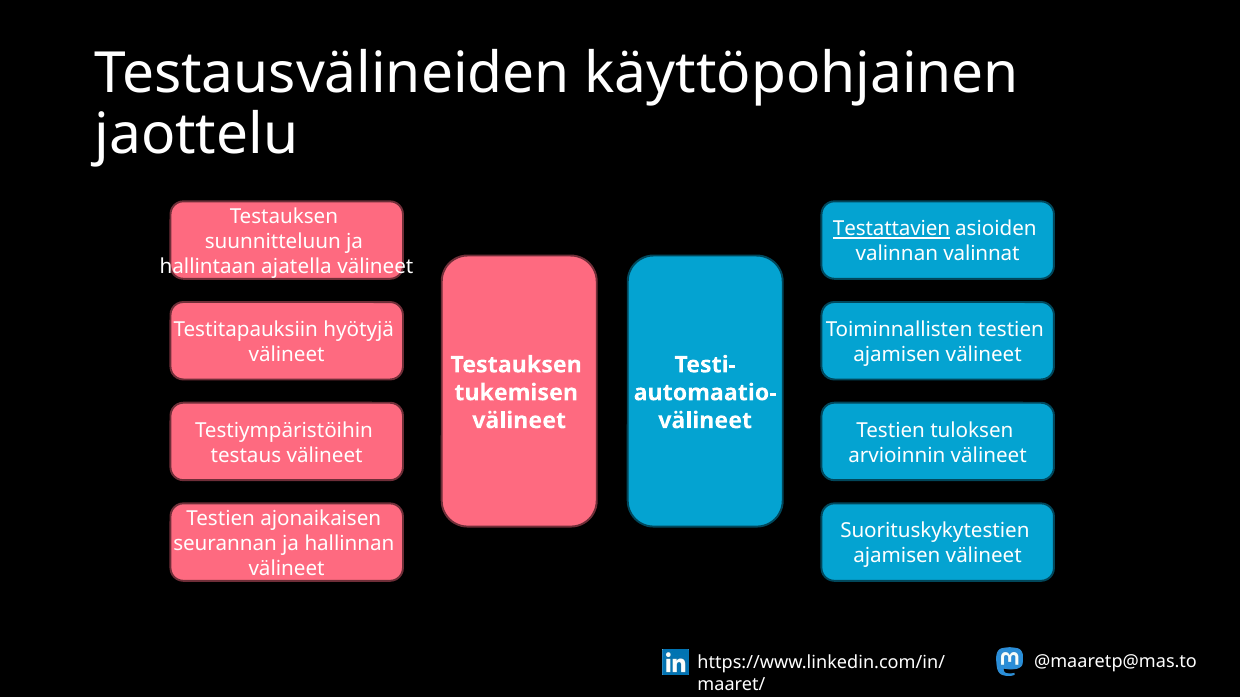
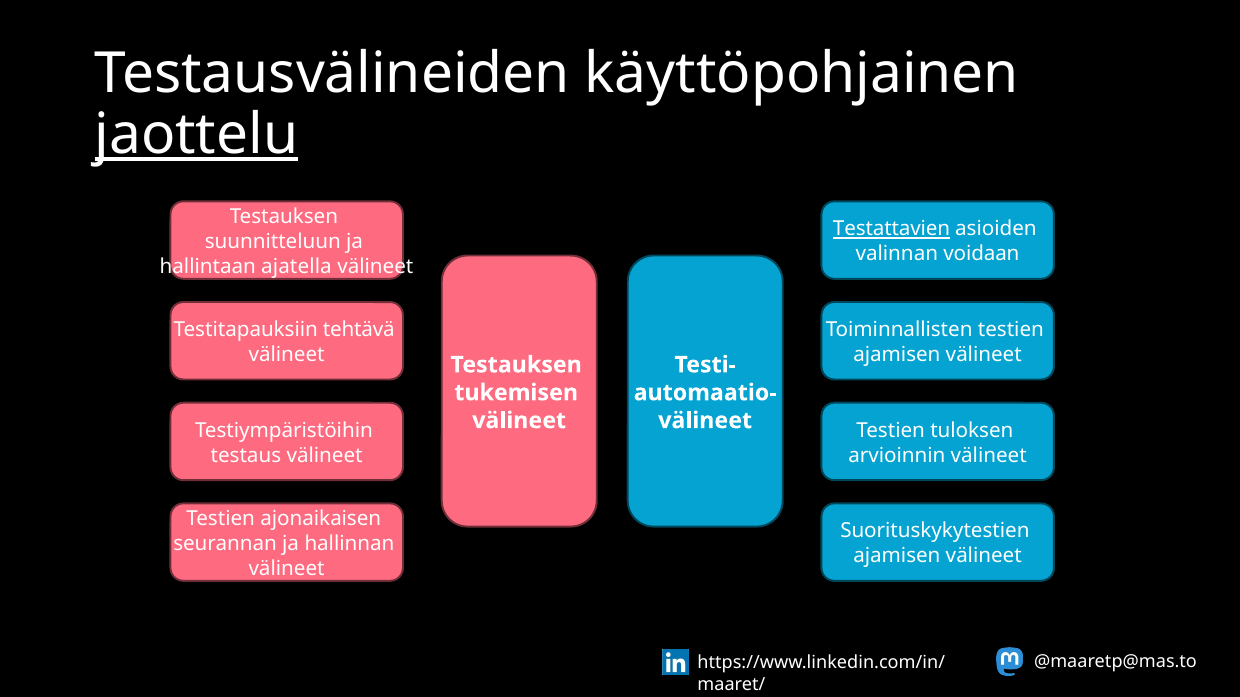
jaottelu underline: none -> present (196, 135)
valinnat: valinnat -> voidaan (981, 254)
hyötyjä: hyötyjä -> tehtävä (359, 330)
